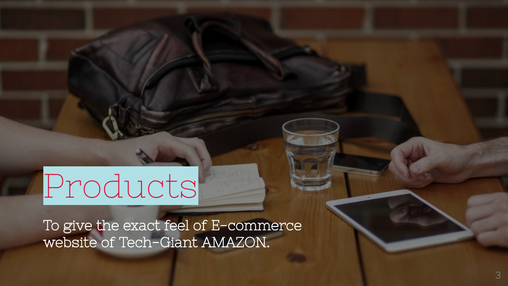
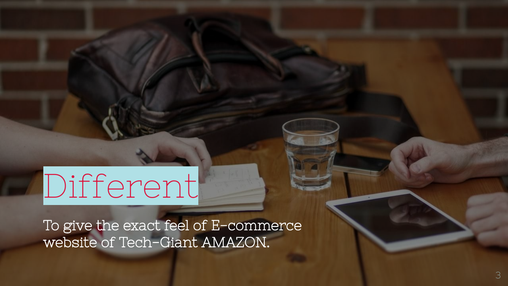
Products: Products -> Different (121, 187)
